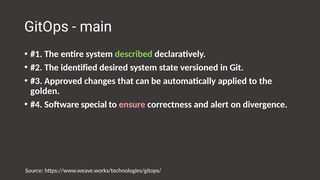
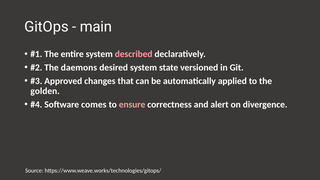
described colour: light green -> pink (134, 54)
identified: identified -> daemons (79, 68)
special: special -> comes (94, 104)
